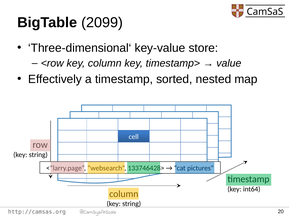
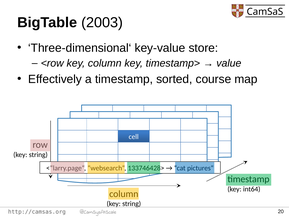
2099: 2099 -> 2003 (102, 22)
nested: nested -> course (213, 79)
